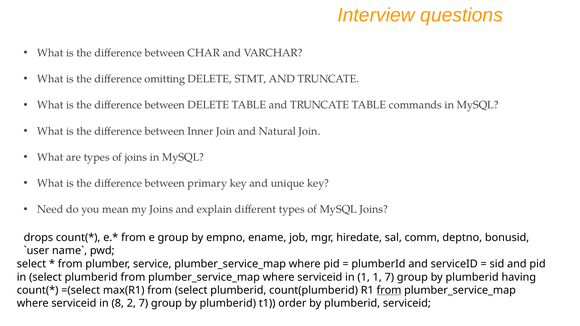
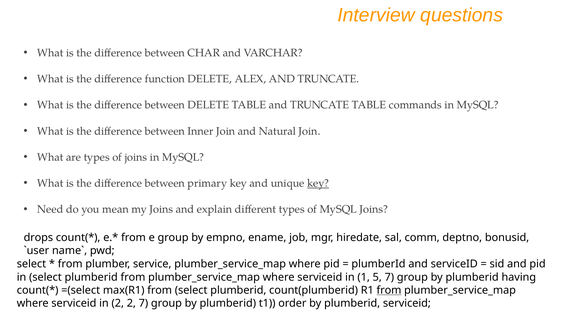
omitting: omitting -> function (165, 79)
STMT: STMT -> ALEX (250, 79)
key underline: none -> present (318, 183)
1 1: 1 -> 5 (377, 277)
in 8: 8 -> 2 (118, 303)
